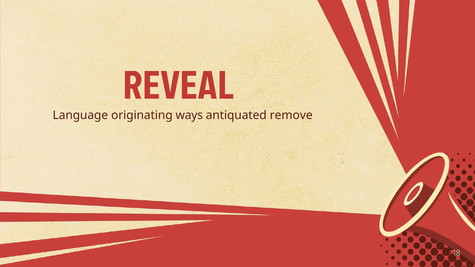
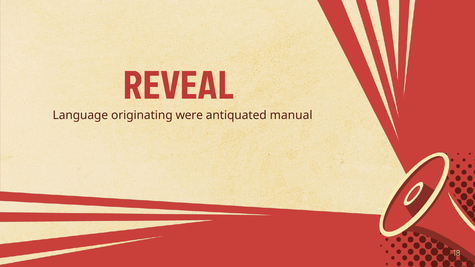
ways: ways -> were (189, 115)
remove: remove -> manual (291, 115)
